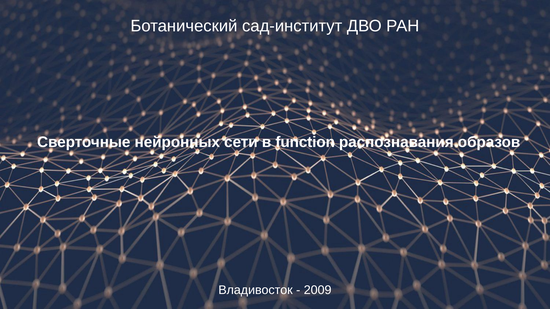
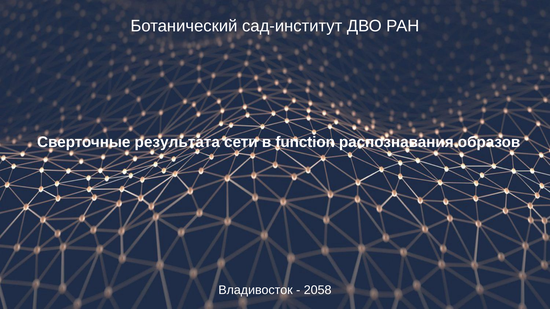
нейронных: нейронных -> результата (177, 142)
2009: 2009 -> 2058 (318, 290)
